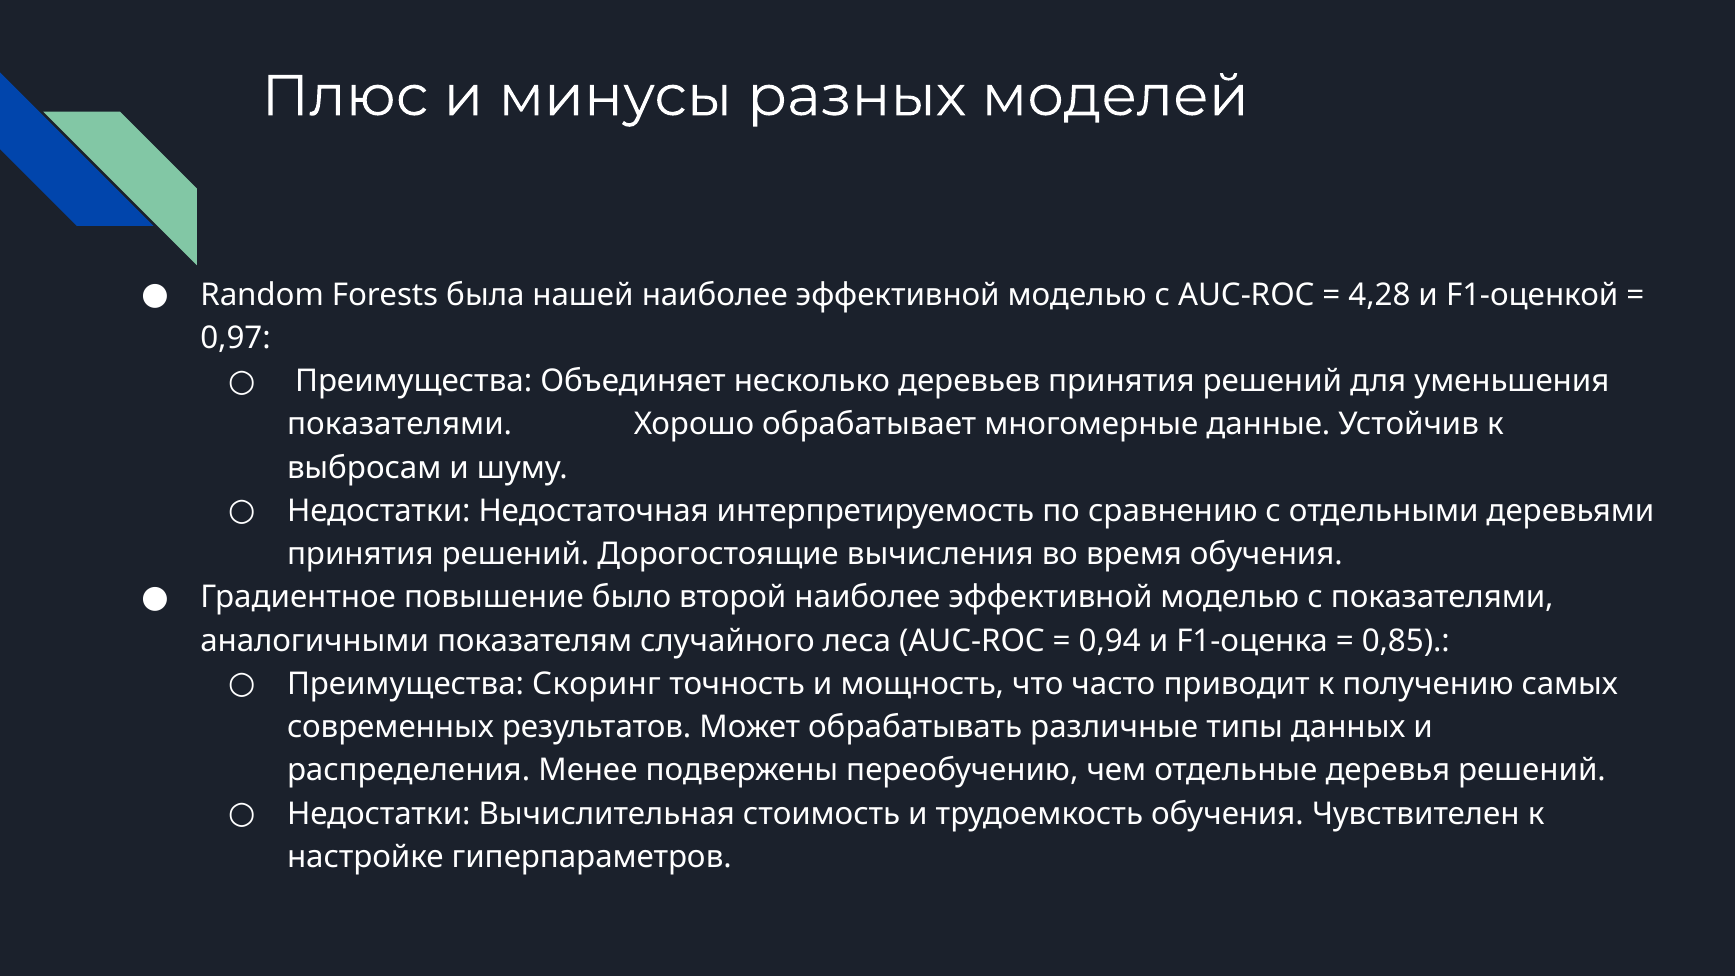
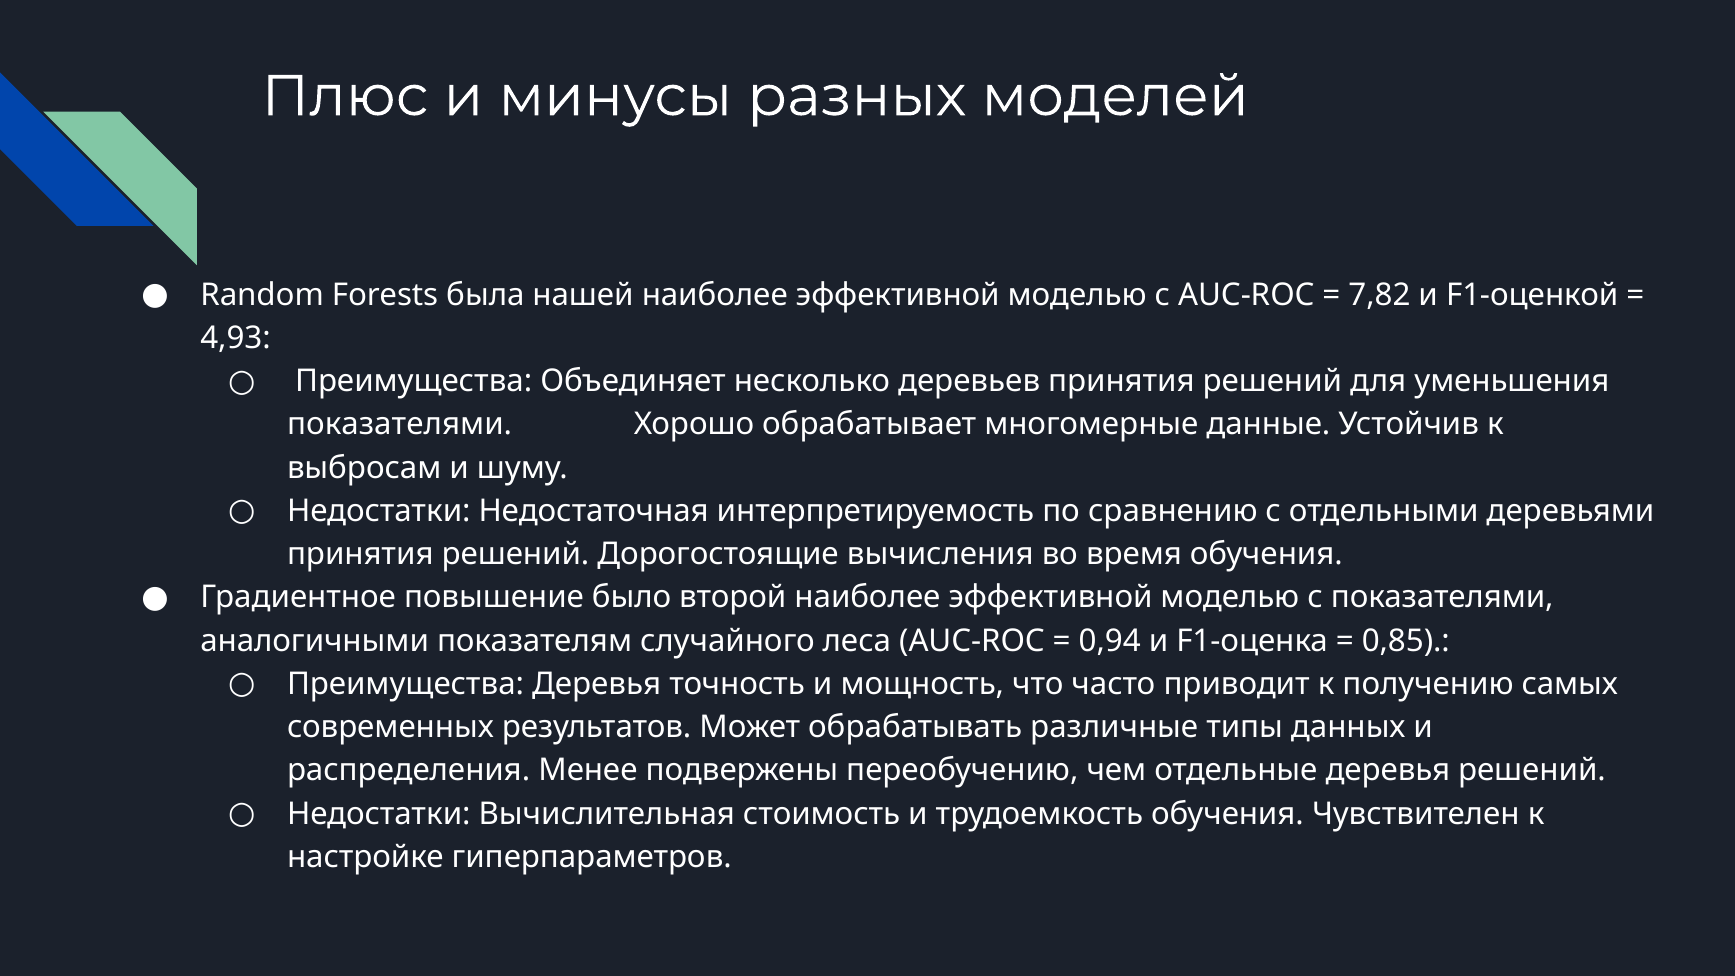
4,28: 4,28 -> 7,82 (1379, 295)
0,97: 0,97 -> 4,93 (236, 338)
Преимущества Скоринг: Скоринг -> Деревья (597, 684)
